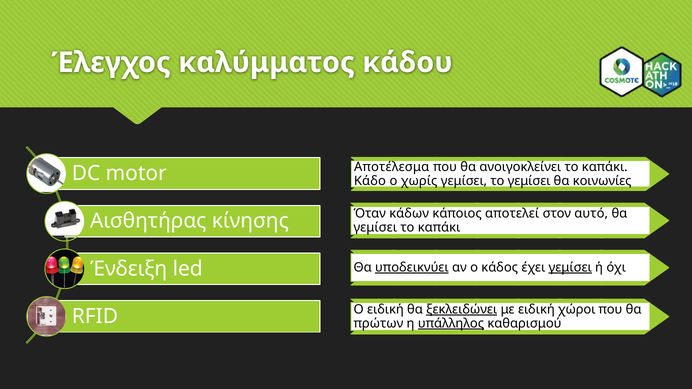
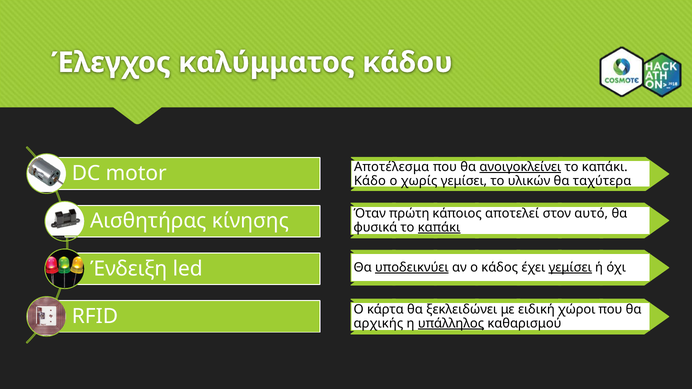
ανοιγοκλείνει underline: none -> present (520, 167)
το γεμίσει: γεμίσει -> υλικών (529, 181)
κοινωνίες: κοινωνίες -> ταχύτερα (602, 181)
κάδων: κάδων -> πρώτη (409, 214)
γεμίσει: γεμίσει -> φυσικά (375, 228)
καπάκι underline: none -> present (439, 228)
Ο ειδική: ειδική -> κάρτα (385, 310)
ξεκλειδώνει underline: present -> none (462, 310)
πρώτων: πρώτων -> αρχικής (378, 324)
